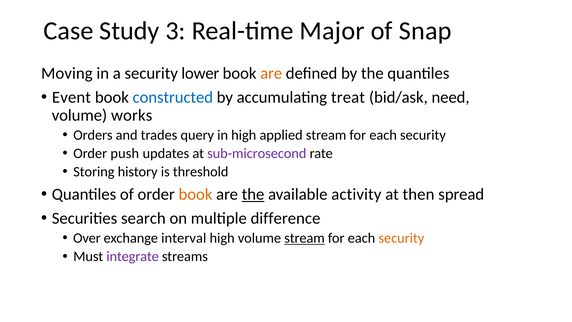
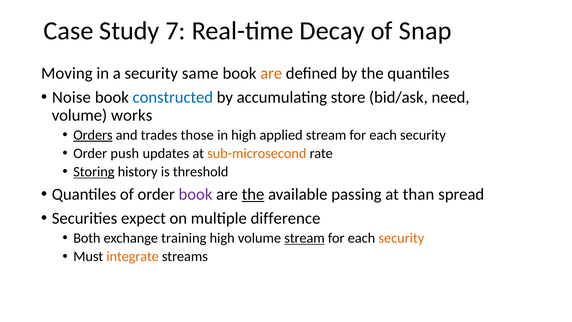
3: 3 -> 7 (176, 31)
Major: Major -> Decay (332, 31)
lower: lower -> same (200, 73)
Event: Event -> Noise (71, 97)
treat: treat -> store (348, 97)
Orders underline: none -> present (93, 135)
query: query -> those (197, 135)
sub-microsecond colour: purple -> orange (257, 153)
Storing underline: none -> present (94, 172)
book colour: orange -> purple (195, 194)
activity: activity -> passing (356, 194)
then: then -> than (418, 194)
search: search -> expect (143, 218)
Over: Over -> Both (87, 238)
interval: interval -> training (184, 238)
integrate colour: purple -> orange (133, 256)
